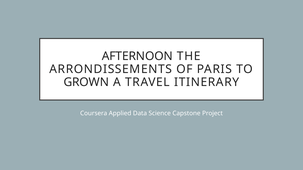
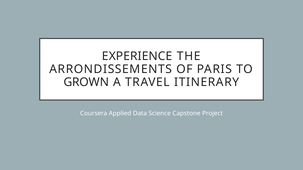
AFTERNOON: AFTERNOON -> EXPERIENCE (137, 56)
